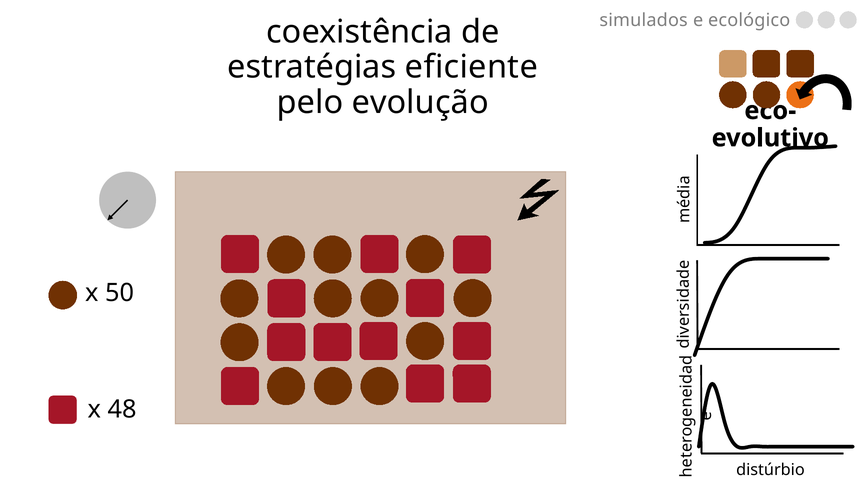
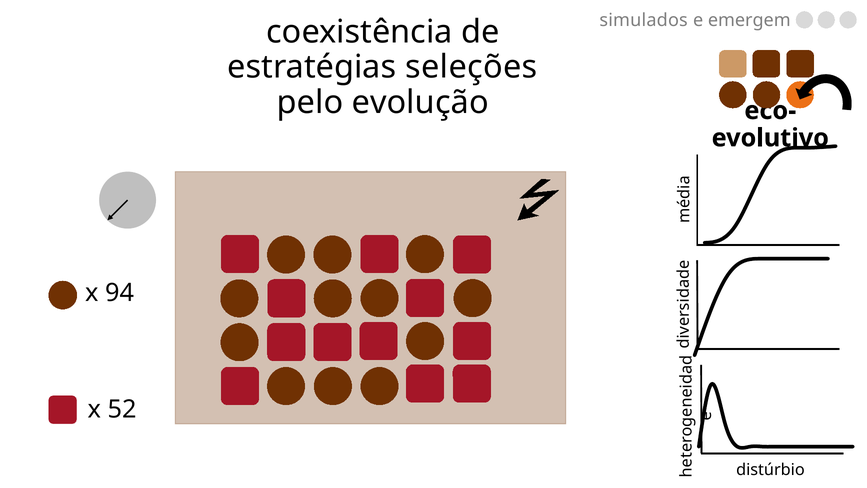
ecológico: ecológico -> emergem (749, 20)
eficiente: eficiente -> seleções (471, 67)
50: 50 -> 94 (120, 293)
48: 48 -> 52 (122, 409)
